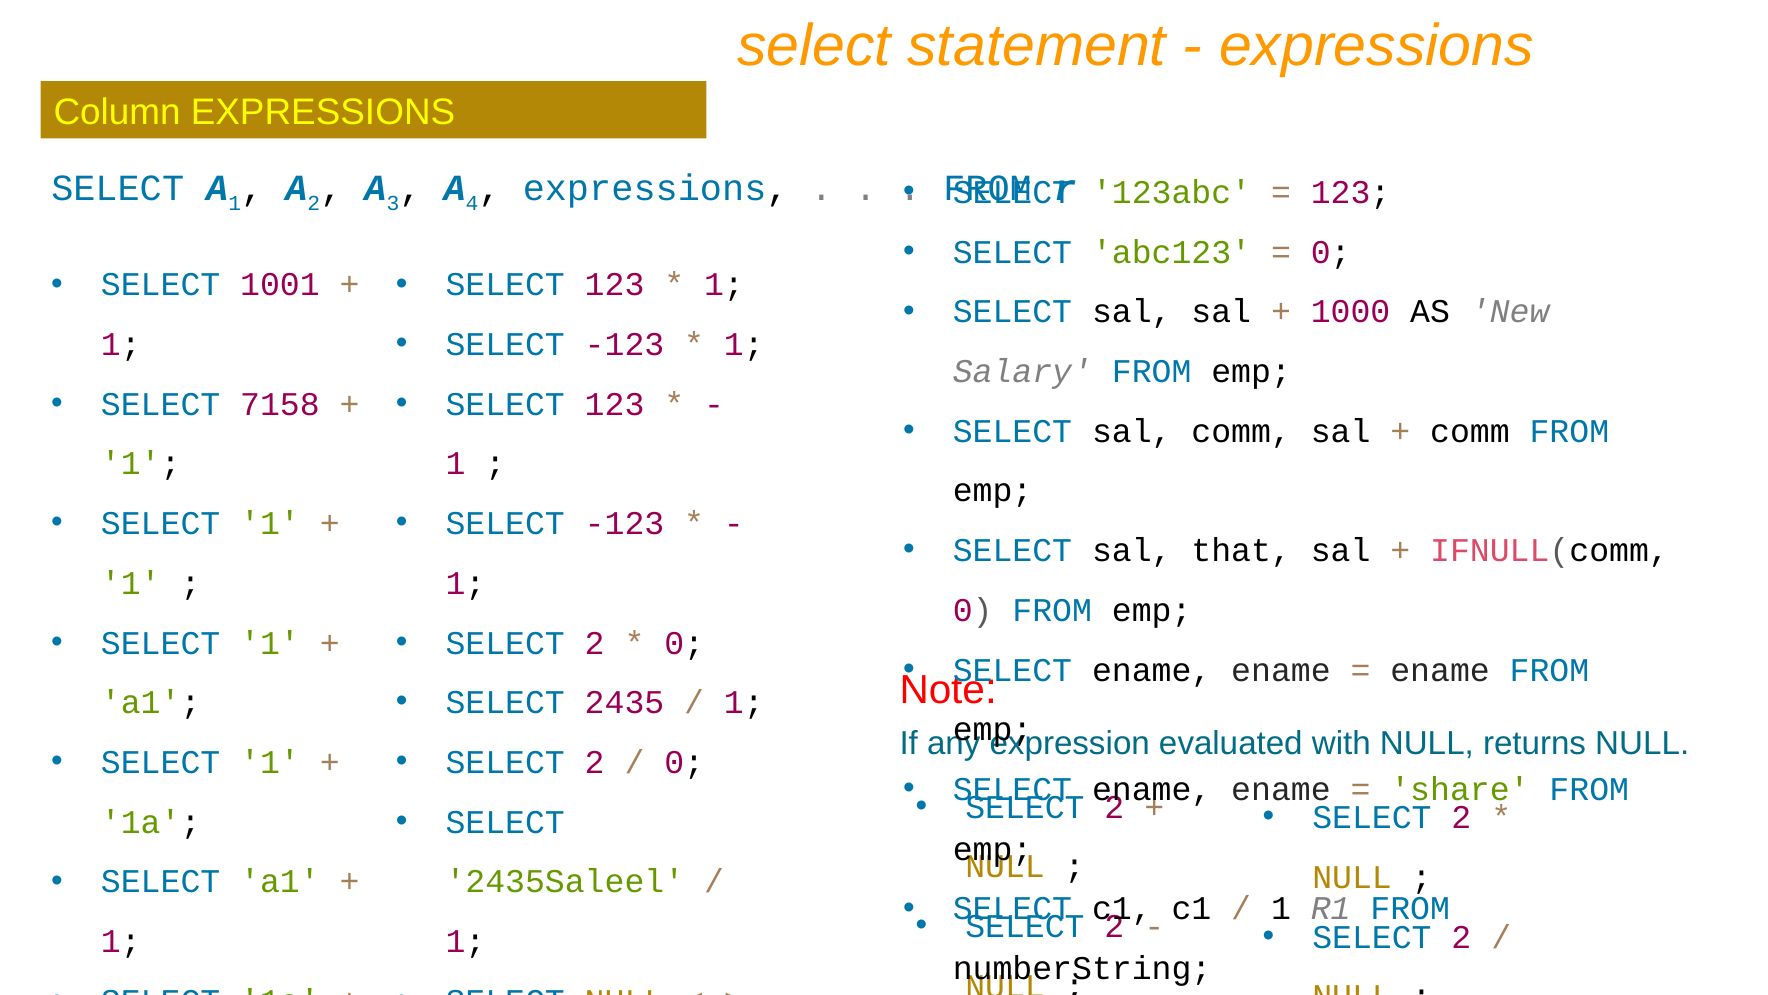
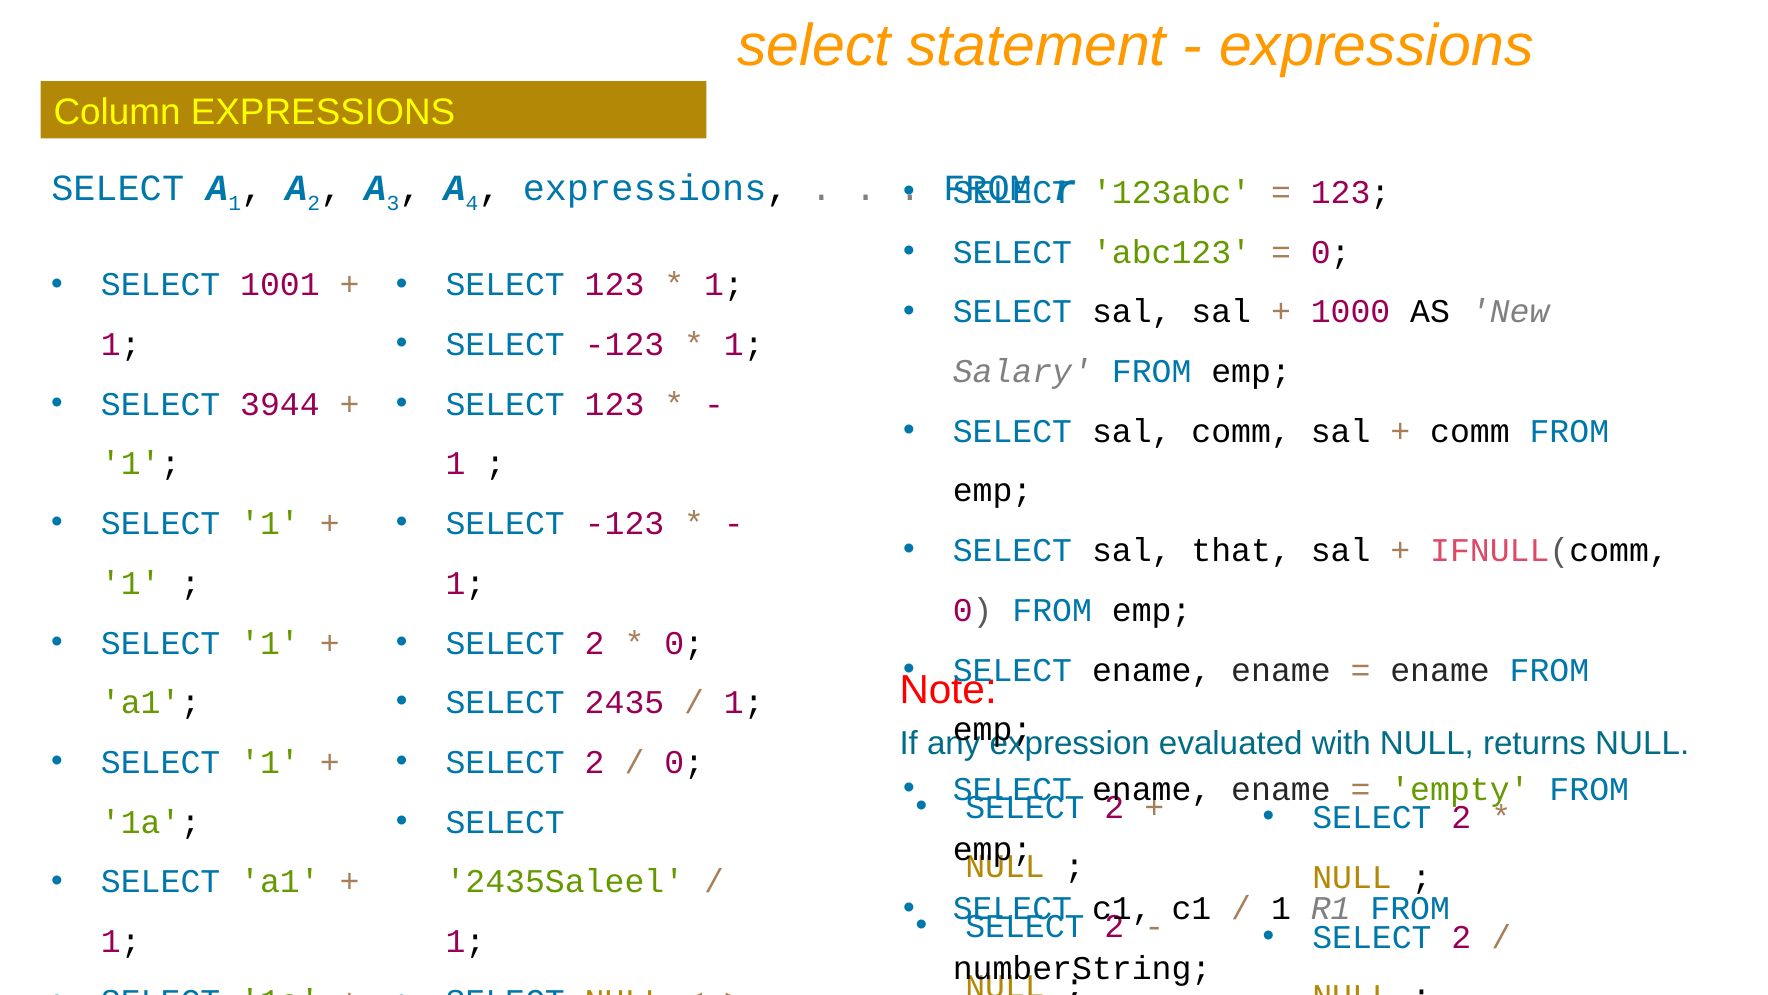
7158: 7158 -> 3944 (280, 404)
share: share -> empty (1460, 789)
